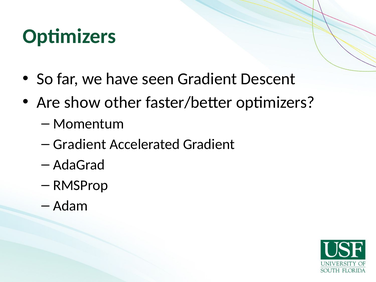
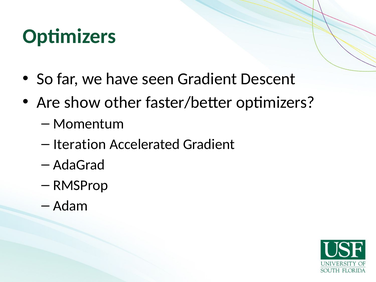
Gradient: Gradient -> Iteration (80, 144)
